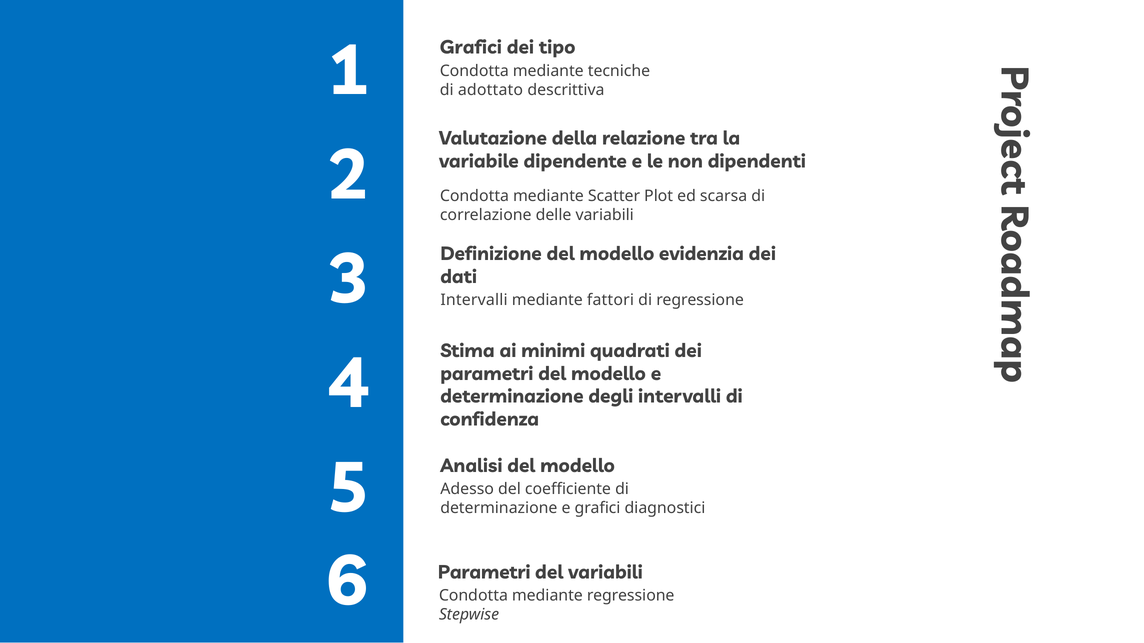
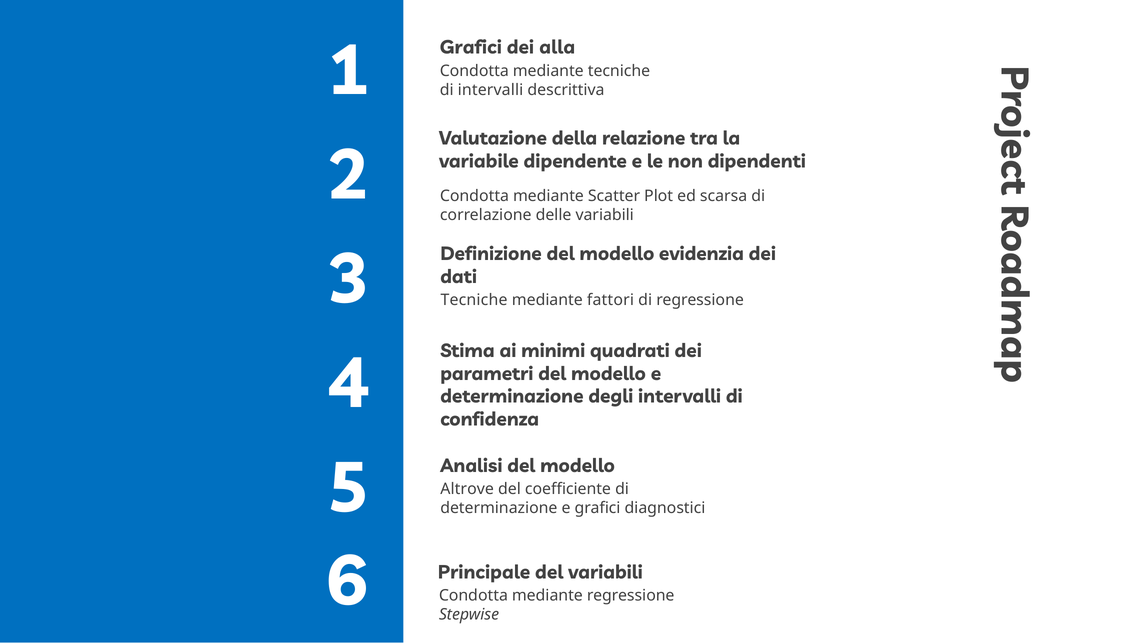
tipo: tipo -> alla (557, 48)
di adottato: adottato -> intervalli (491, 90)
Intervalli: Intervalli -> Tecniche (474, 300)
Adesso: Adesso -> Altrove (467, 489)
6 Parametri: Parametri -> Principale (484, 573)
